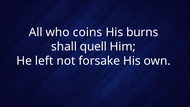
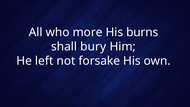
coins: coins -> more (88, 32)
quell: quell -> bury (93, 47)
